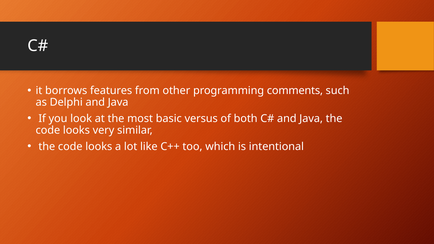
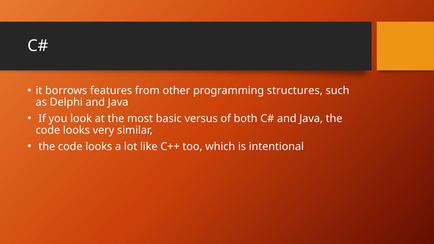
comments: comments -> structures (295, 91)
